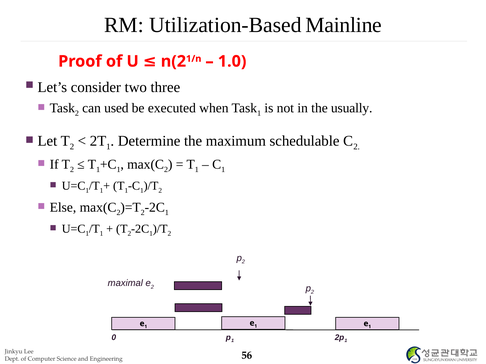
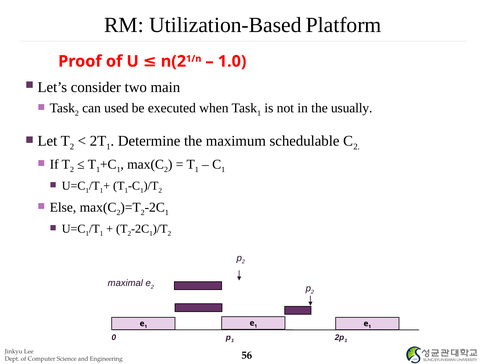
Mainline: Mainline -> Platform (344, 25)
three: three -> main (165, 87)
